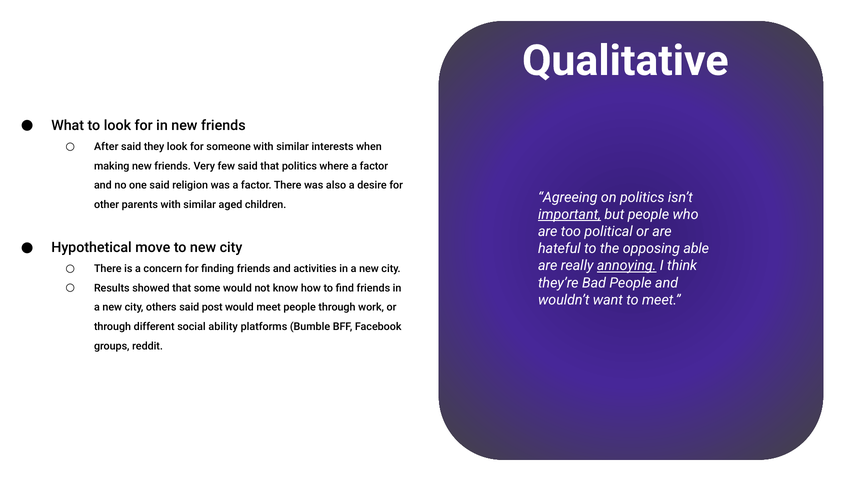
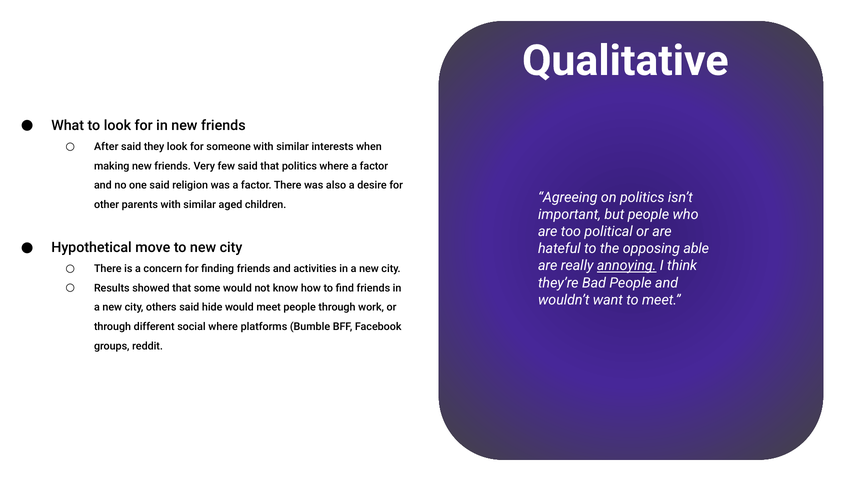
important underline: present -> none (569, 214)
post: post -> hide (212, 307)
social ability: ability -> where (223, 327)
